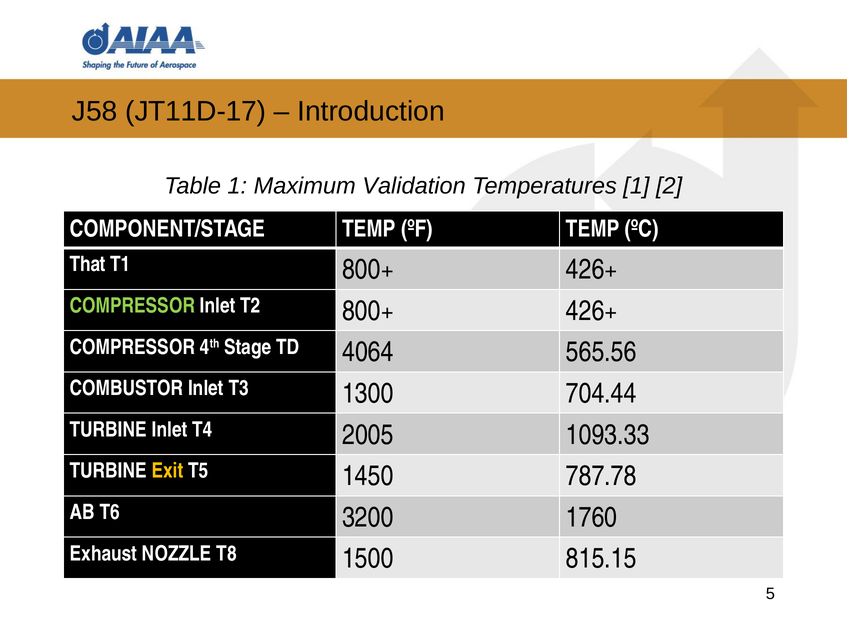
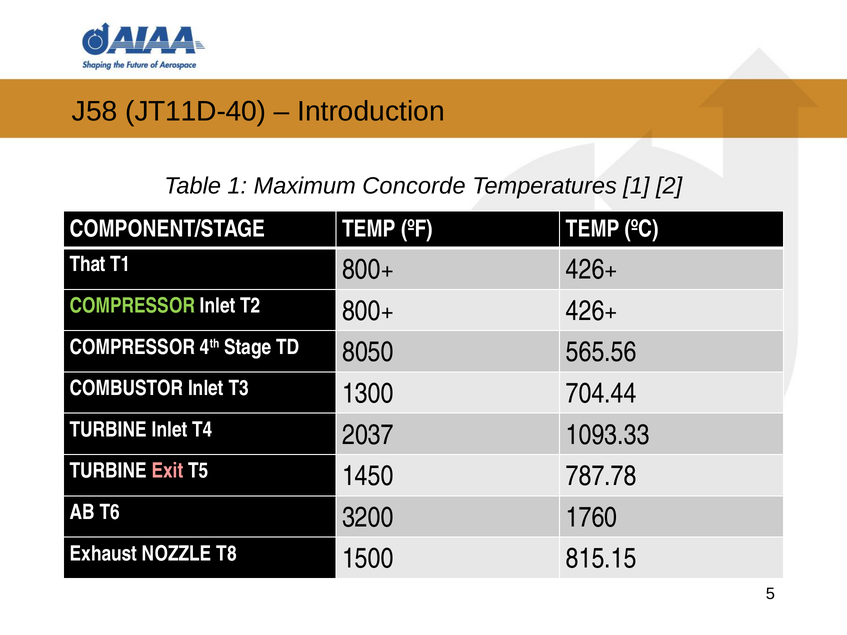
JT11D-17: JT11D-17 -> JT11D-40 (196, 111)
Validation: Validation -> Concorde (414, 186)
4064: 4064 -> 8050 (368, 352)
2005: 2005 -> 2037 (368, 435)
Exit colour: yellow -> pink (168, 471)
